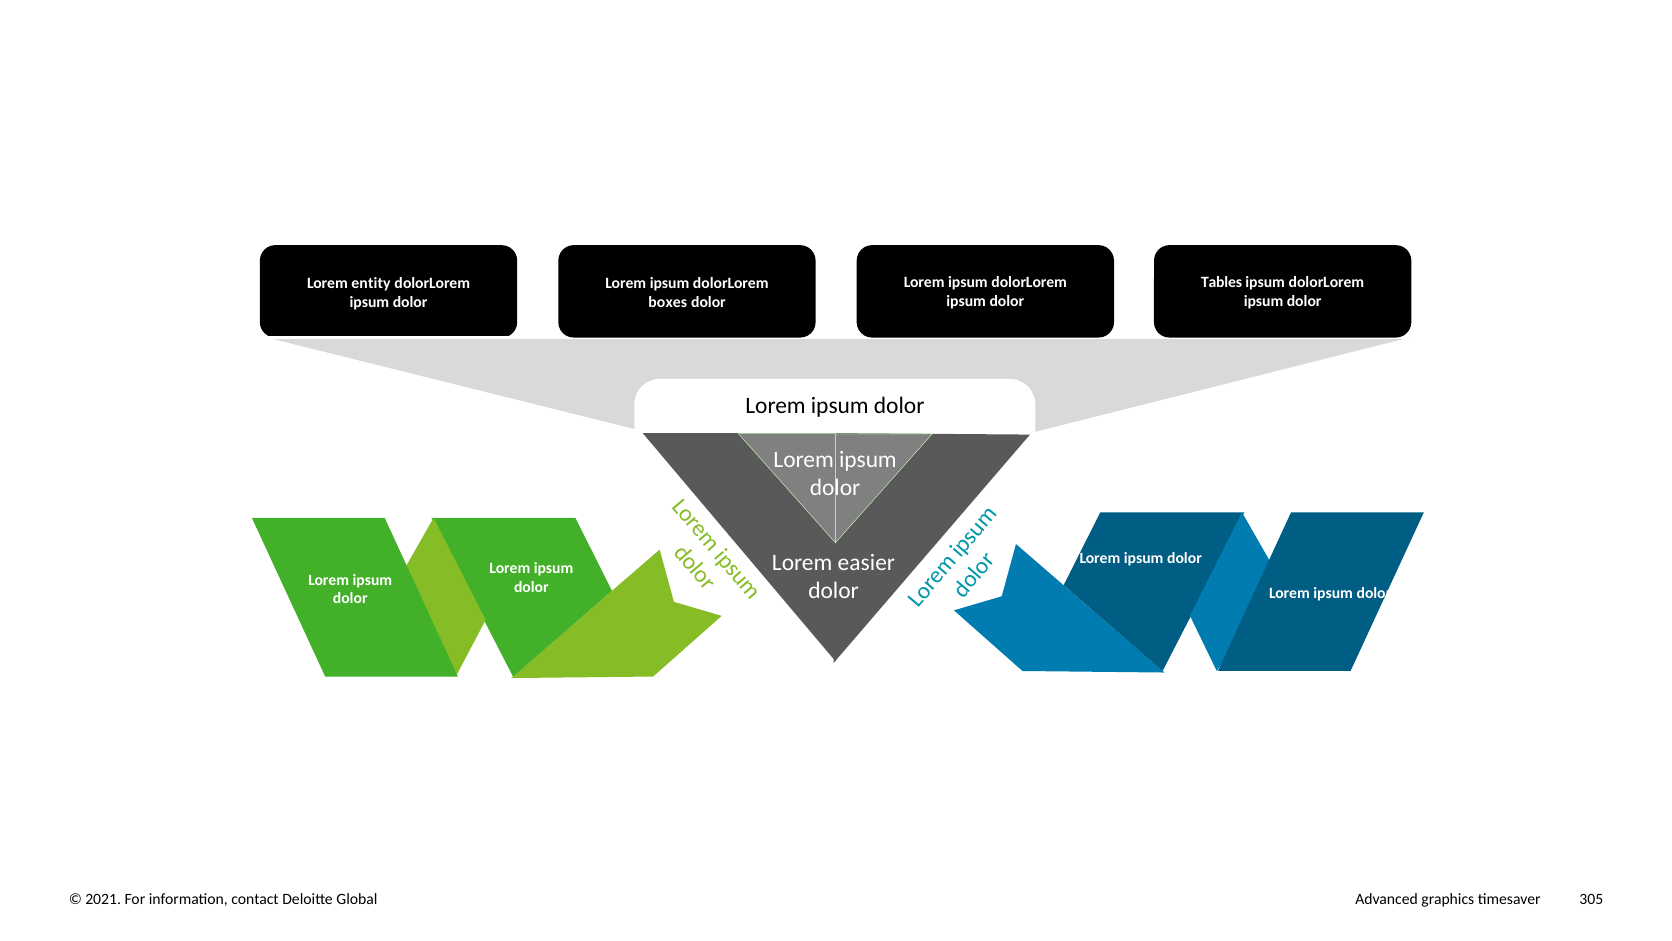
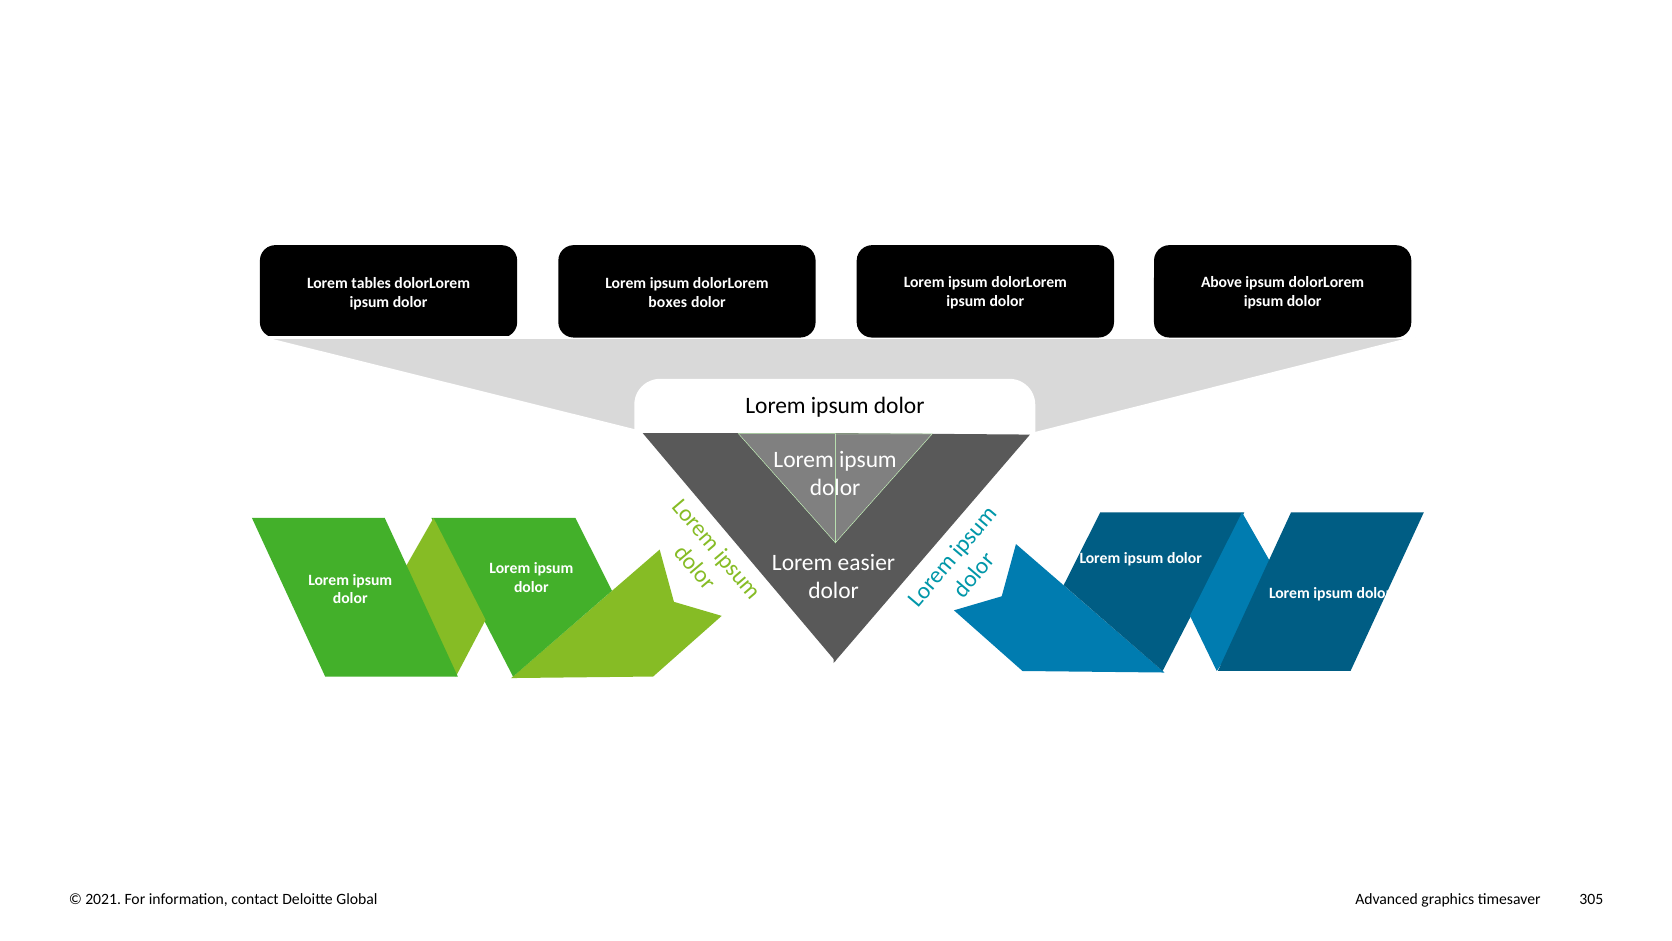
Tables: Tables -> Above (1222, 282)
entity: entity -> tables (371, 284)
